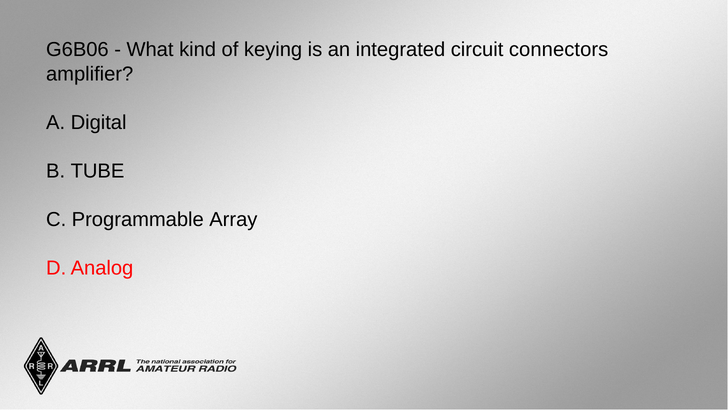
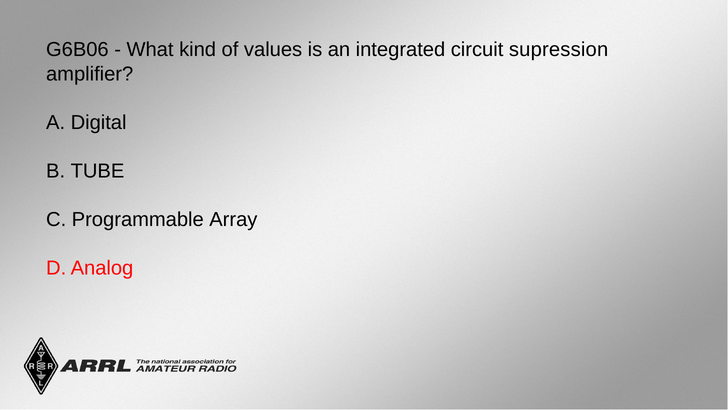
keying: keying -> values (273, 50)
connectors: connectors -> supression (559, 50)
